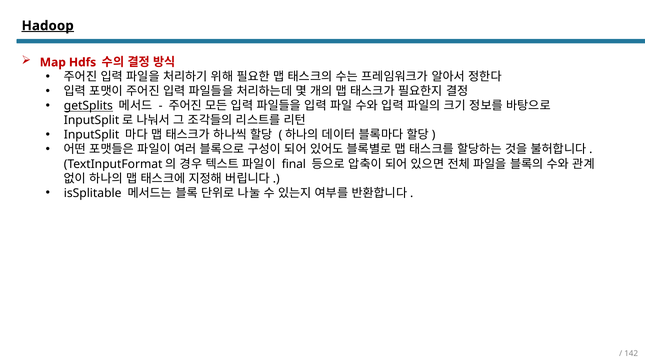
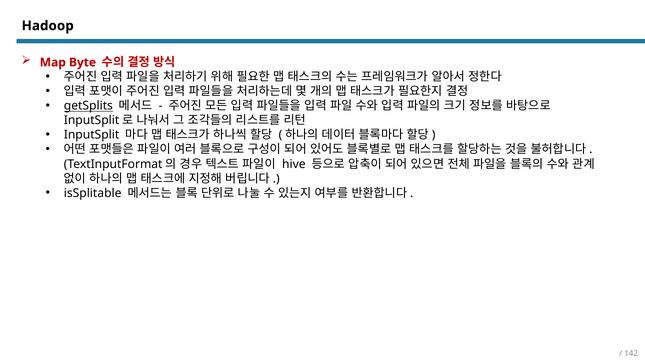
Hadoop underline: present -> none (48, 26)
Hdfs: Hdfs -> Byte (83, 62)
final: final -> hive (294, 164)
